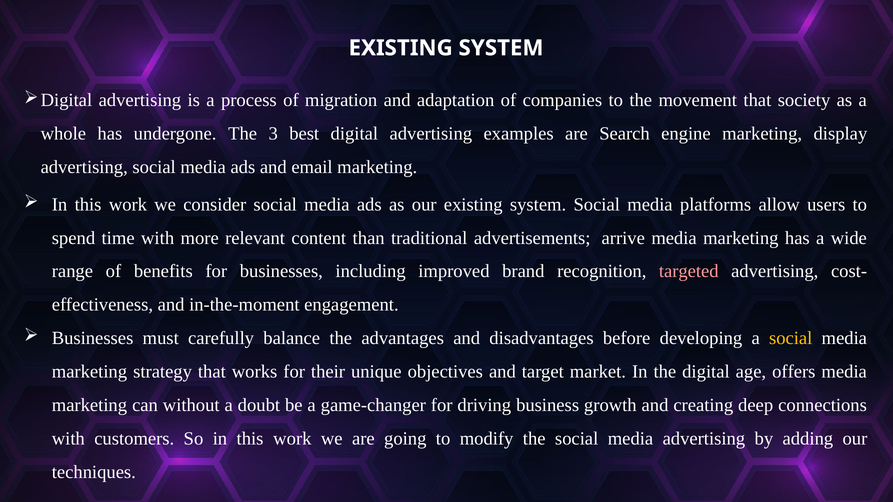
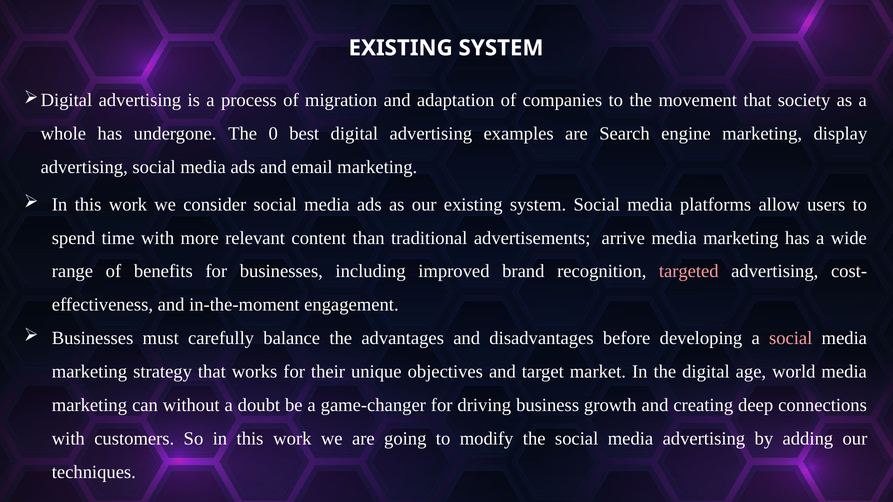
3: 3 -> 0 (273, 134)
social colour: yellow -> pink (791, 338)
offers: offers -> world (794, 372)
